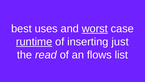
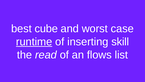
uses: uses -> cube (46, 28)
worst underline: present -> none (95, 28)
just: just -> skill (120, 42)
